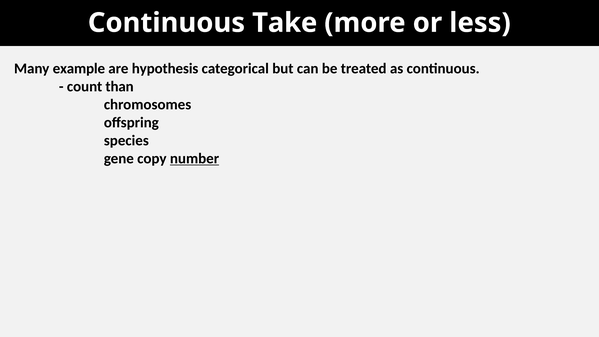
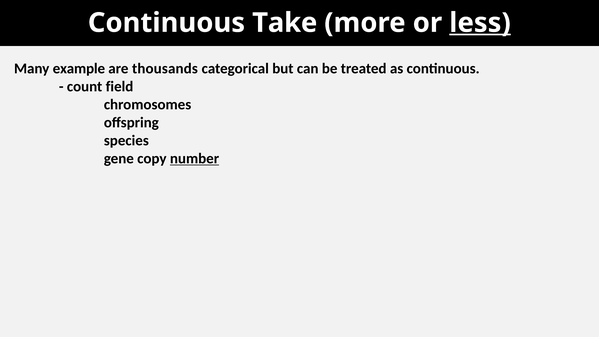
less underline: none -> present (480, 23)
hypothesis: hypothesis -> thousands (165, 69)
than: than -> field (120, 87)
